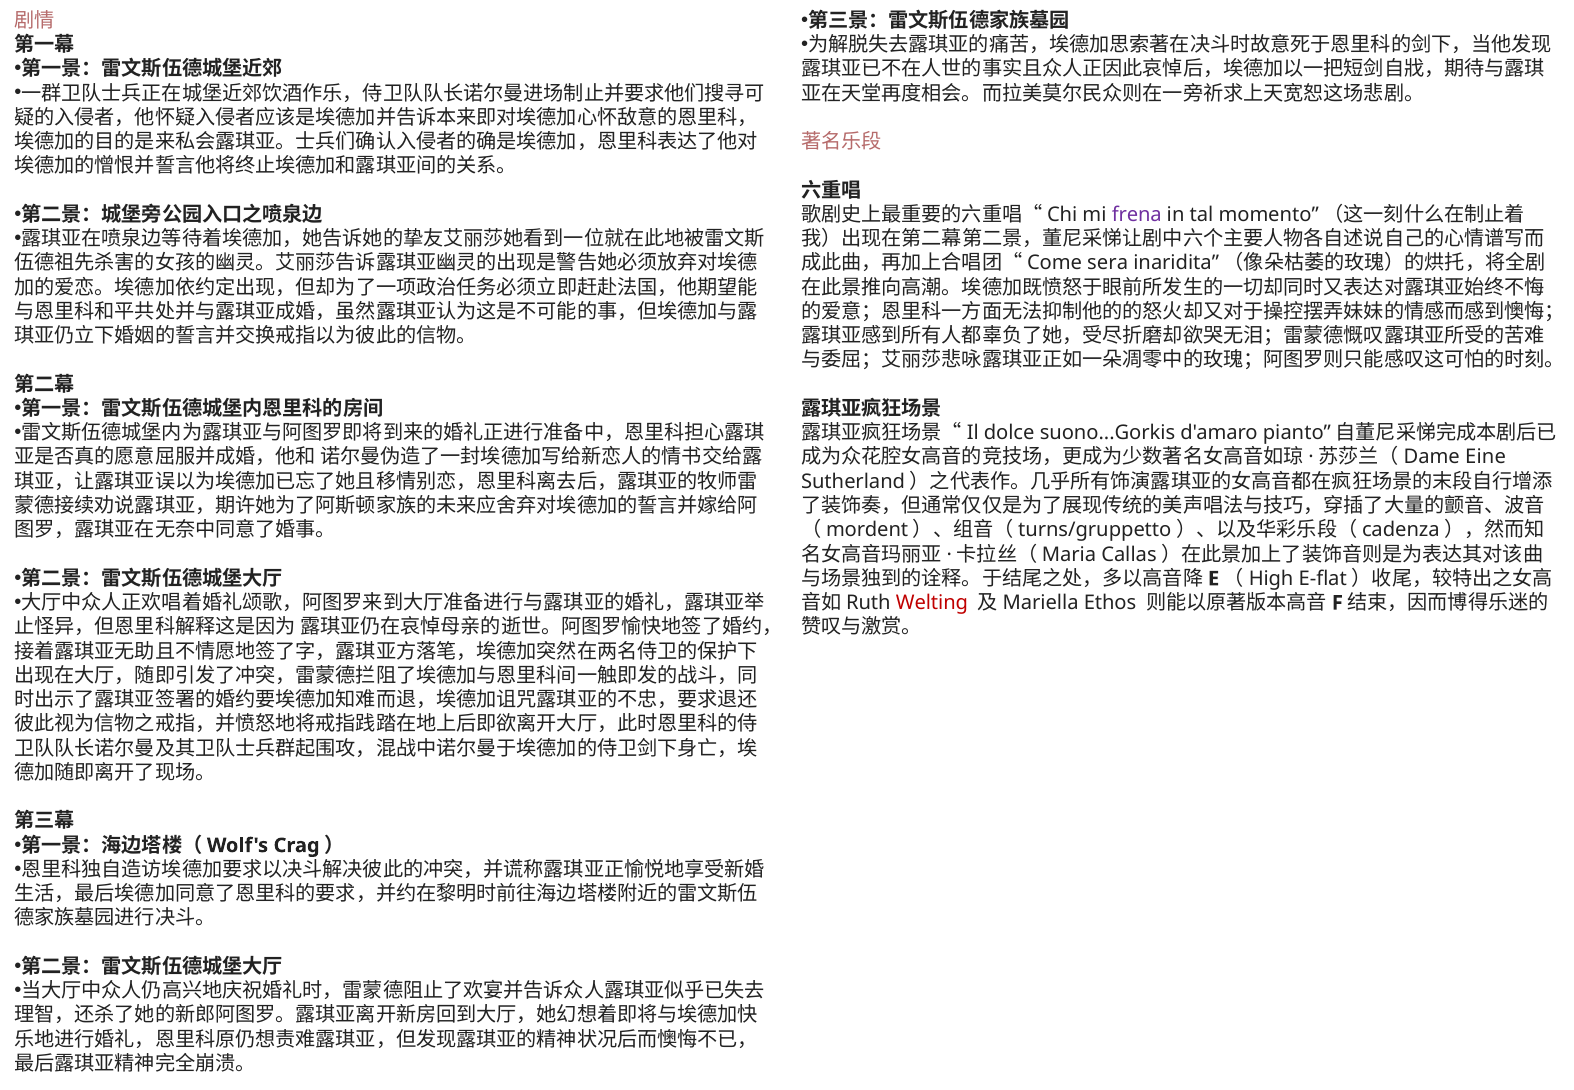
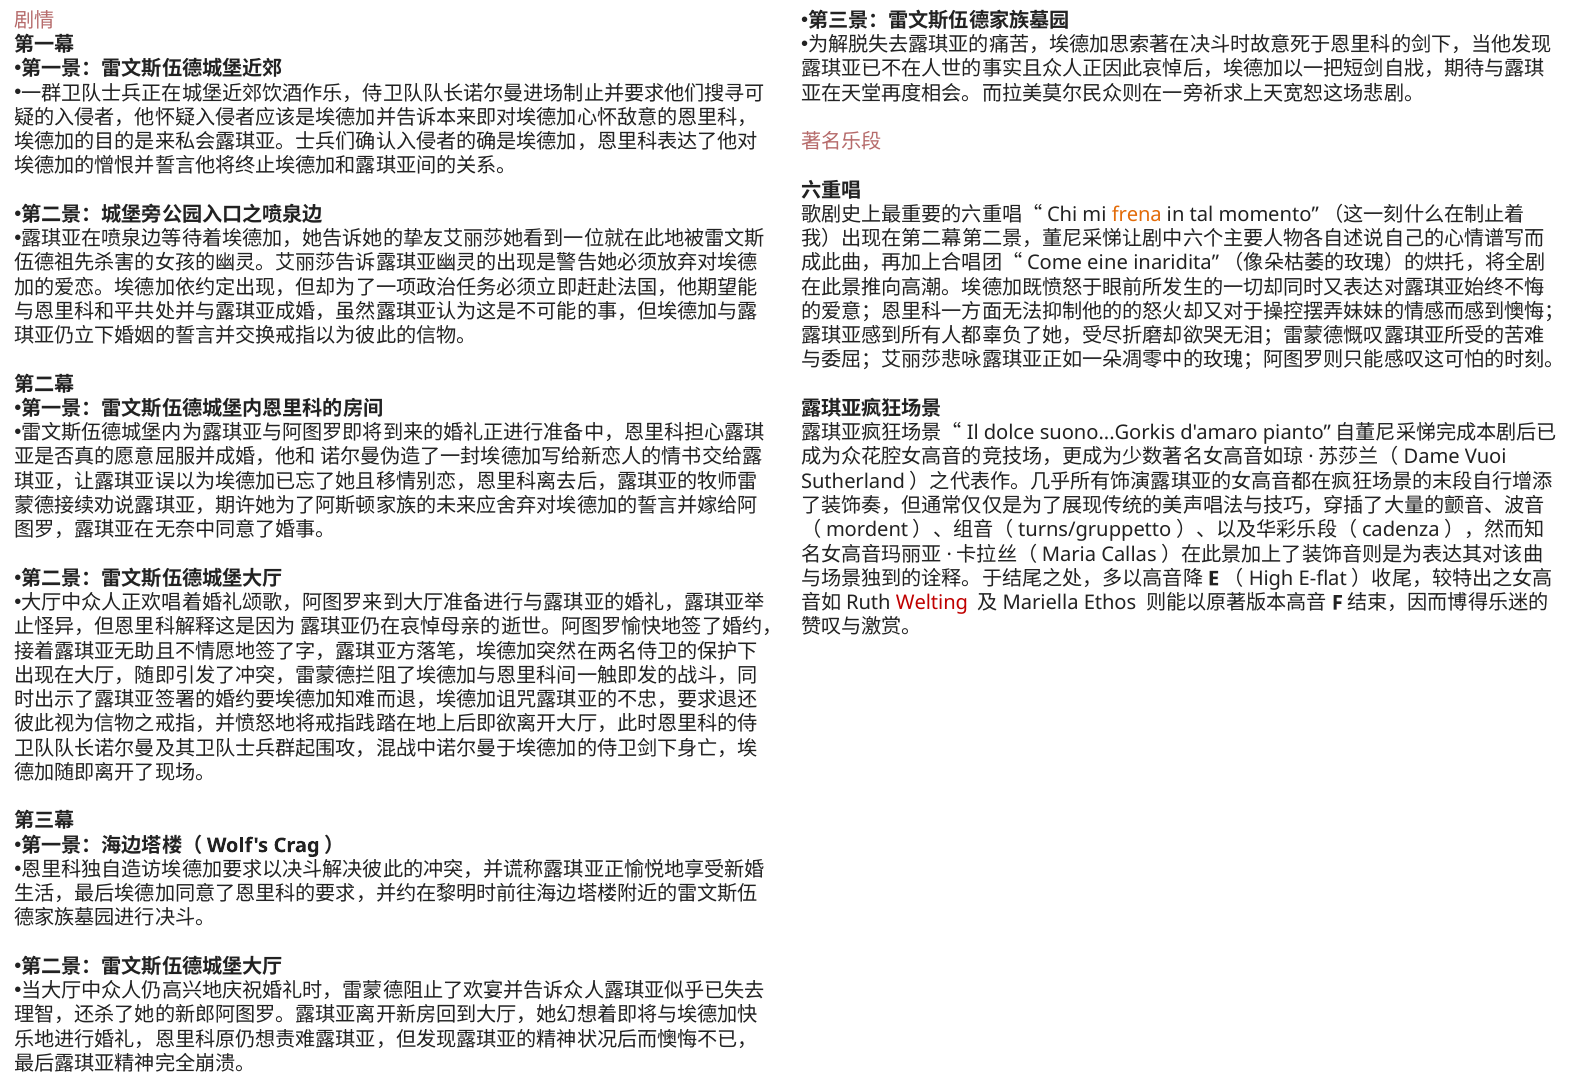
frena colour: purple -> orange (1137, 215)
sera: sera -> eine (1108, 263)
Eine: Eine -> Vuoi (1486, 457)
